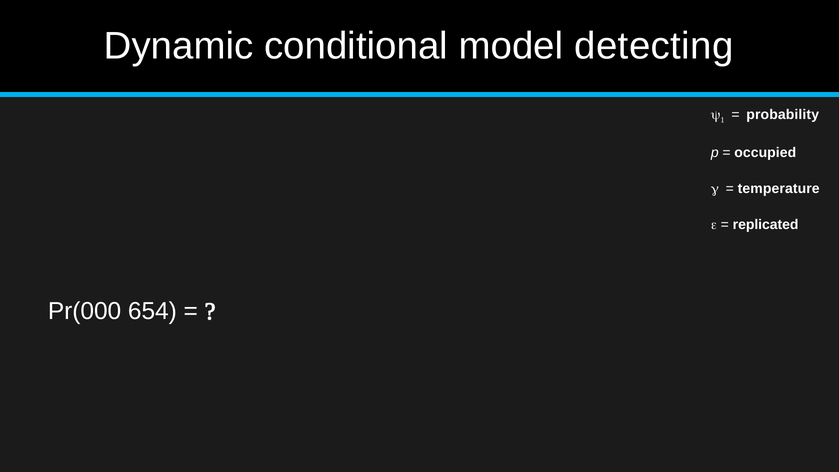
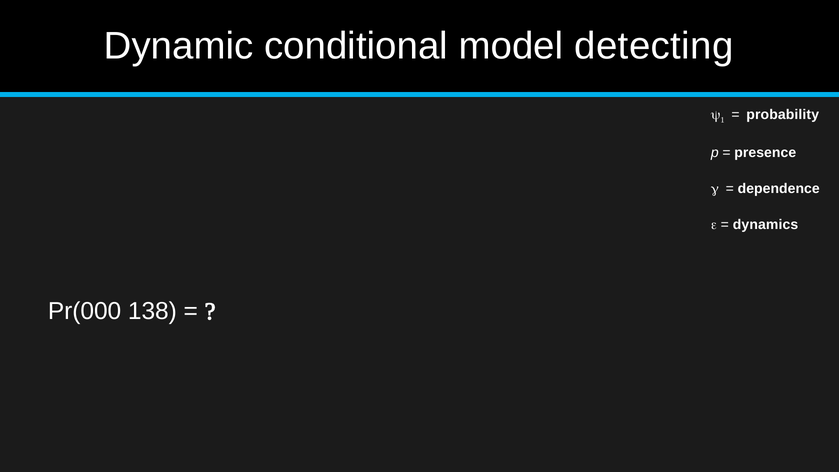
occupied: occupied -> presence (765, 153)
temperature: temperature -> dependence (779, 189)
replicated: replicated -> dynamics (766, 225)
654: 654 -> 138 (152, 311)
